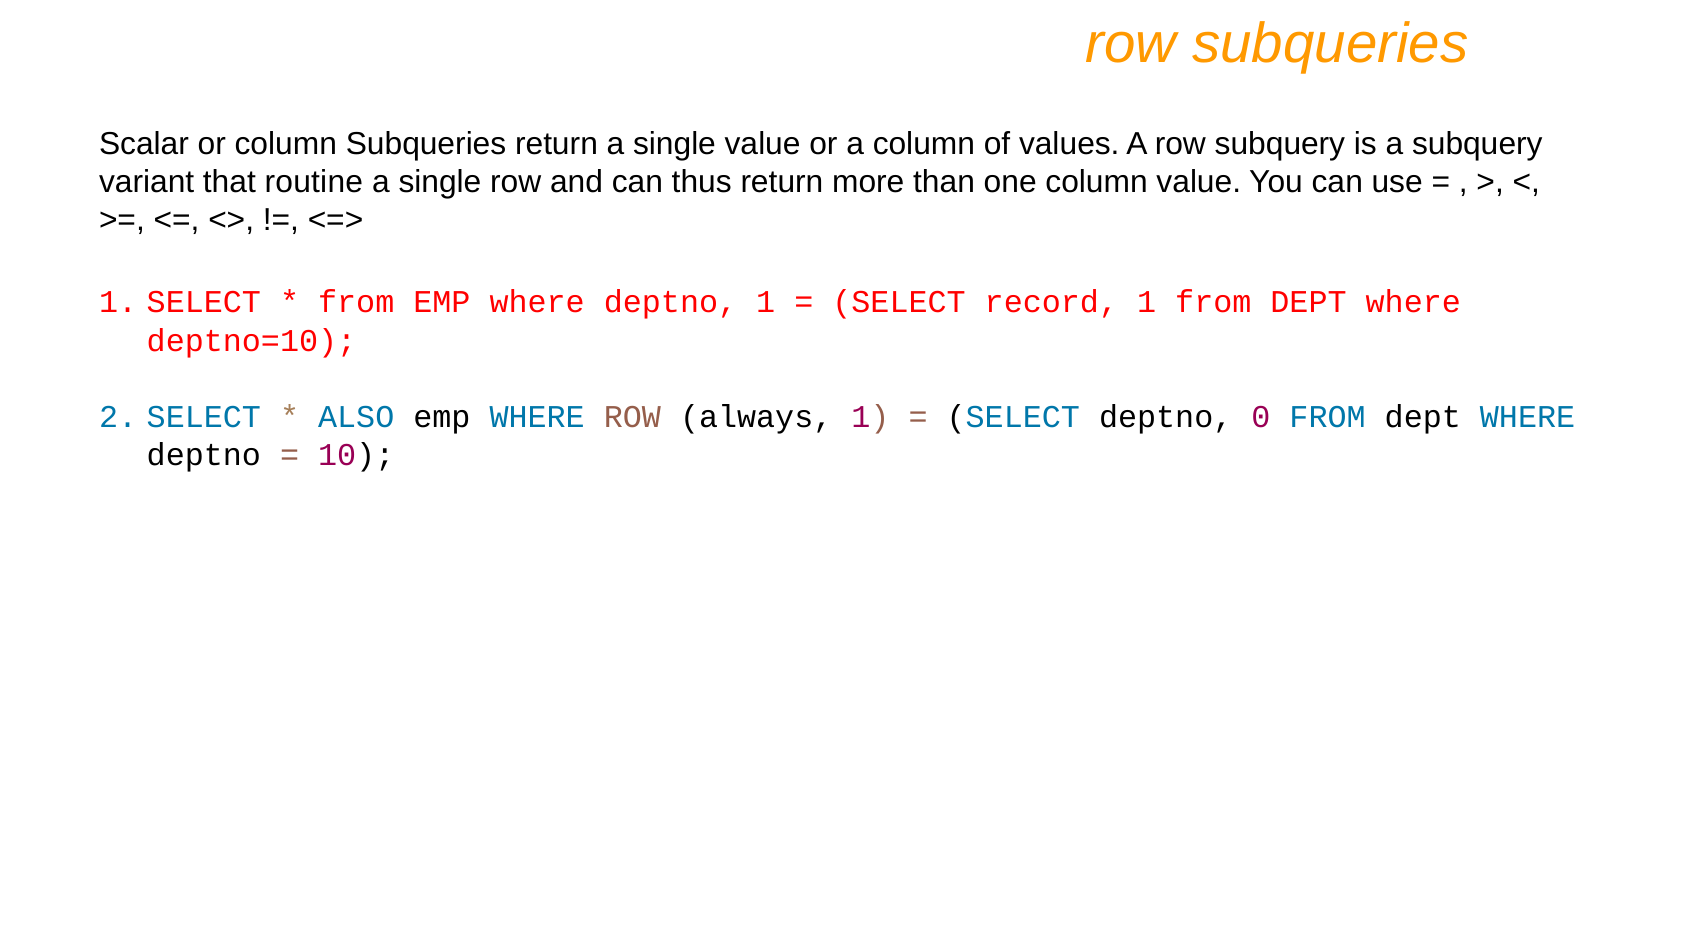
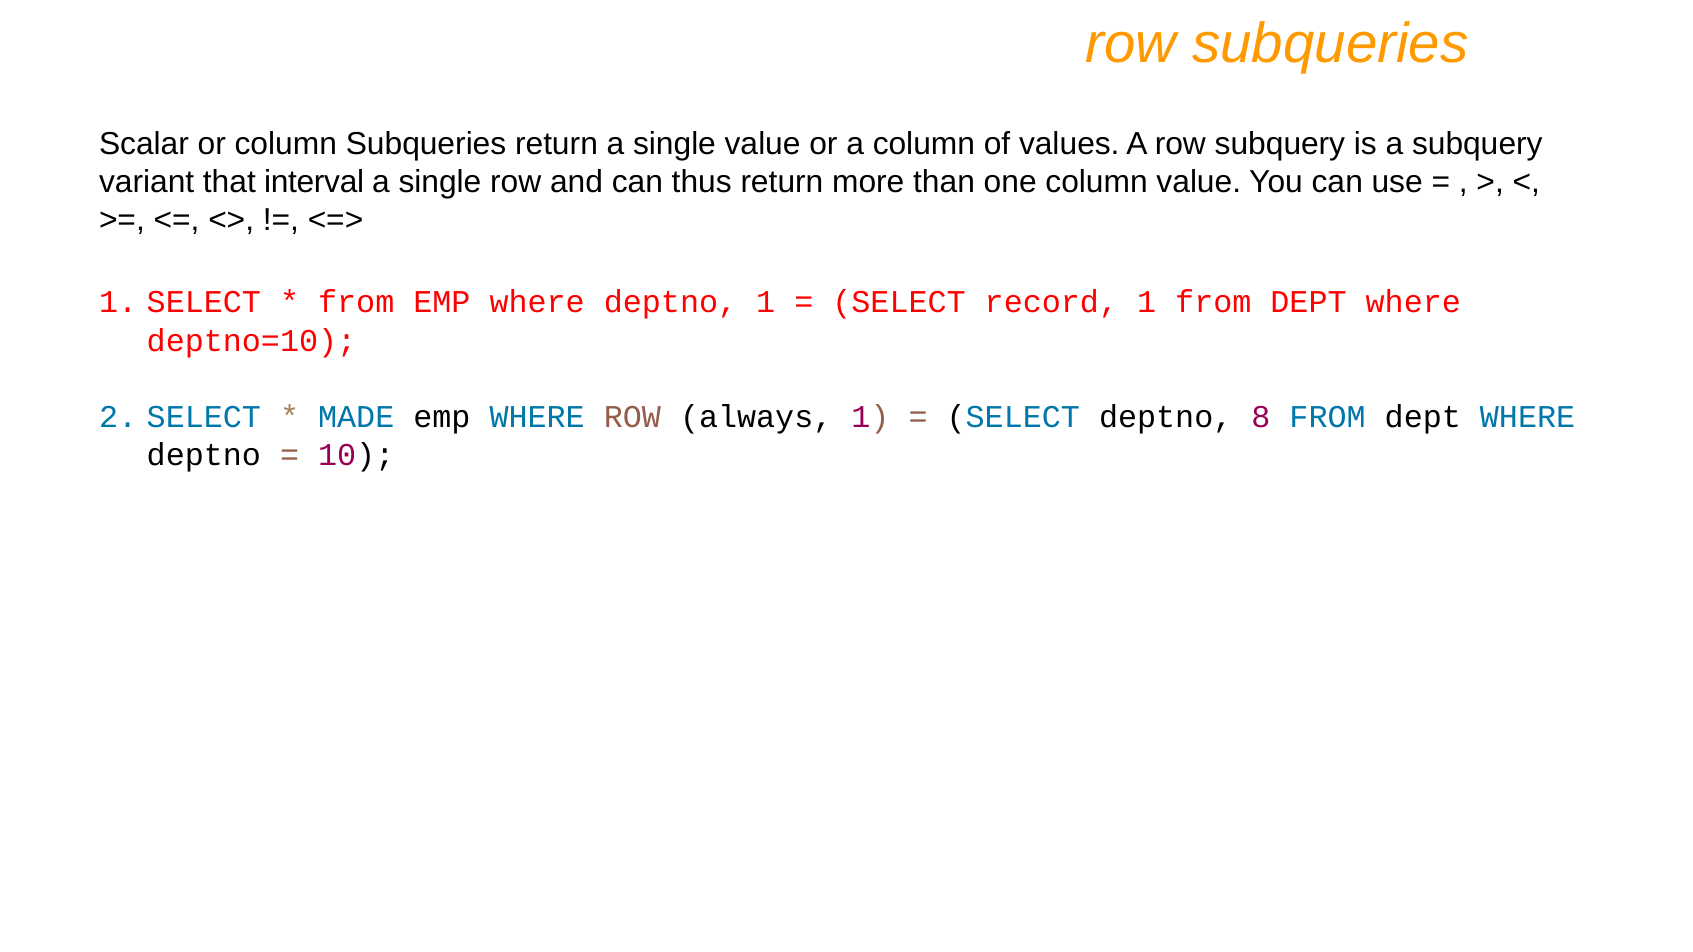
routine: routine -> interval (314, 182)
ALSO: ALSO -> MADE (356, 417)
0: 0 -> 8 (1261, 417)
